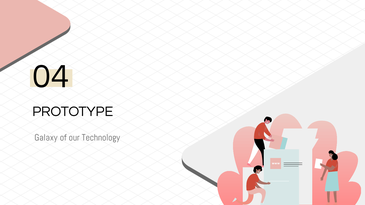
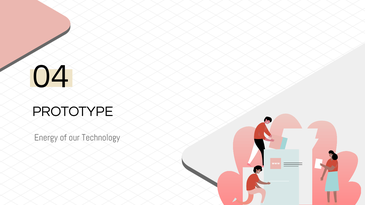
Galaxy: Galaxy -> Energy (46, 138)
